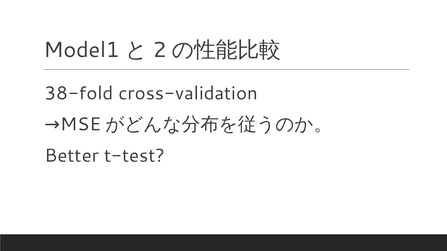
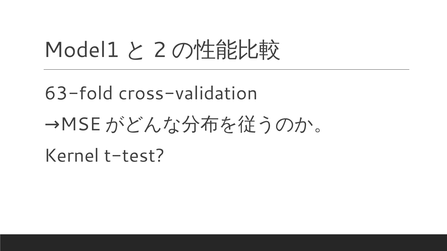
38-fold: 38-fold -> 63-fold (79, 94)
Better: Better -> Kernel (72, 156)
